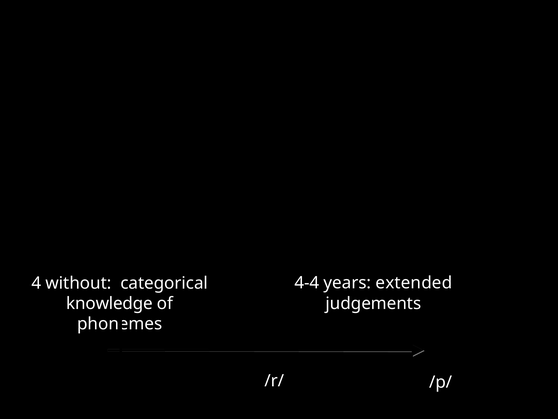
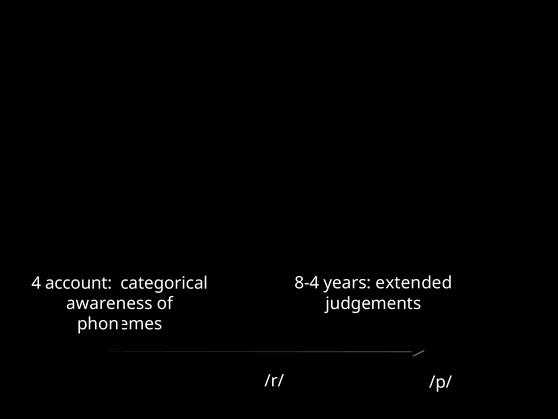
without: without -> account (79, 283)
4-4: 4-4 -> 8-4 (307, 283)
knowledge: knowledge -> awareness (109, 303)
